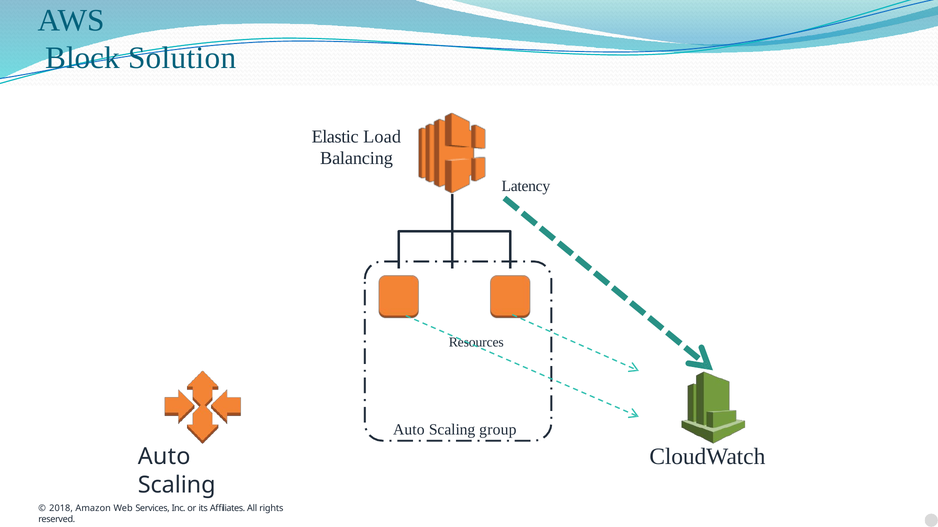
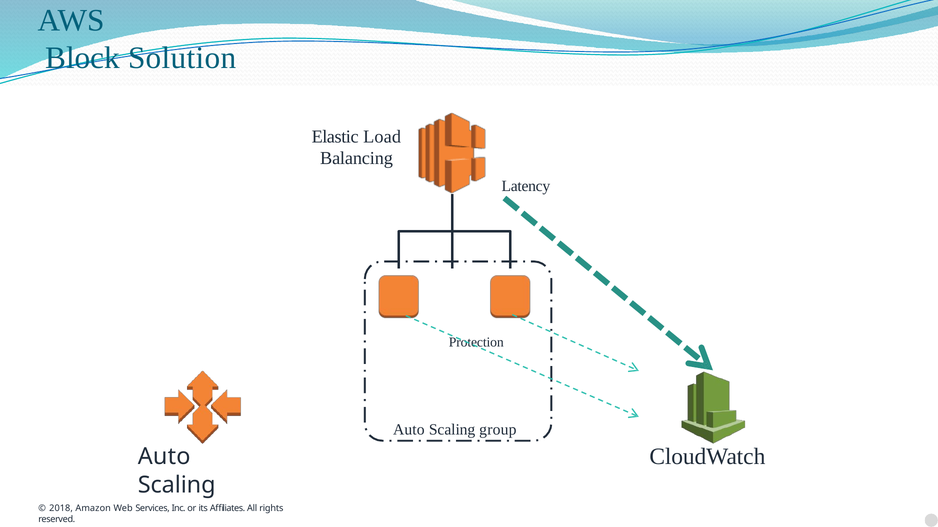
Resources: Resources -> Protection (476, 343)
